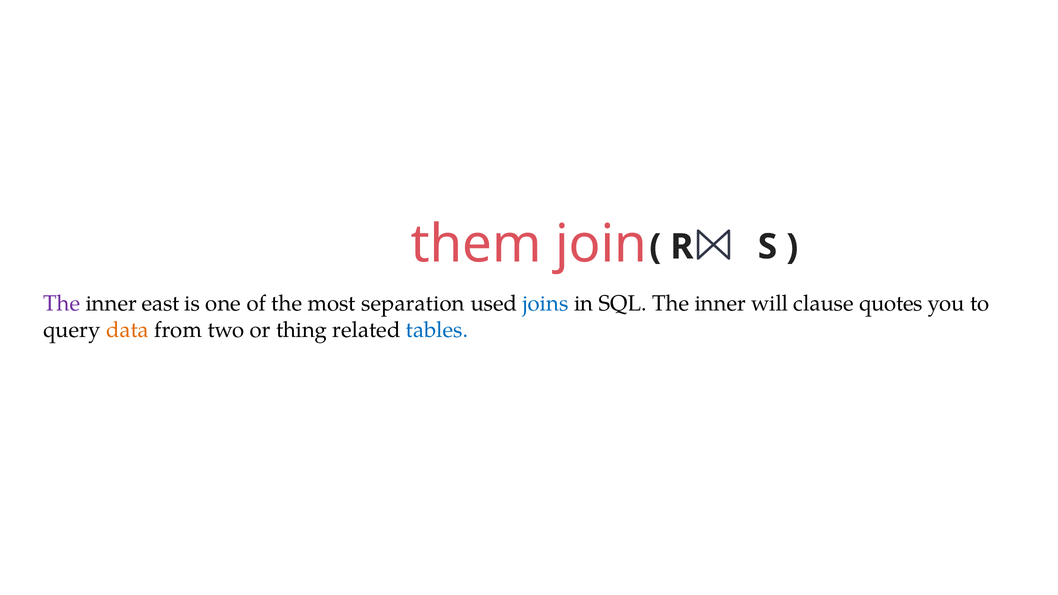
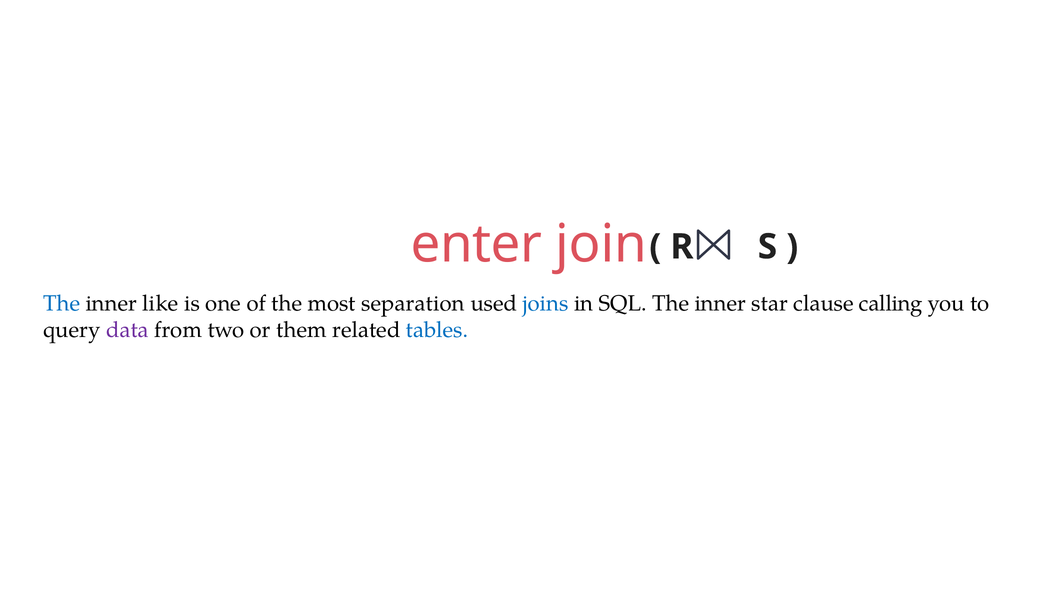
them: them -> enter (476, 244)
The colour: purple -> blue (62, 304)
east: east -> like (160, 304)
will: will -> star (770, 304)
quotes: quotes -> calling (891, 304)
data colour: orange -> purple (128, 330)
thing: thing -> them (301, 330)
